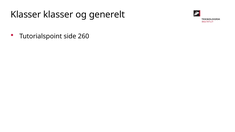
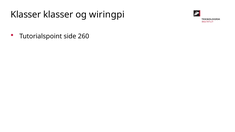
generelt: generelt -> wiringpi (107, 15)
